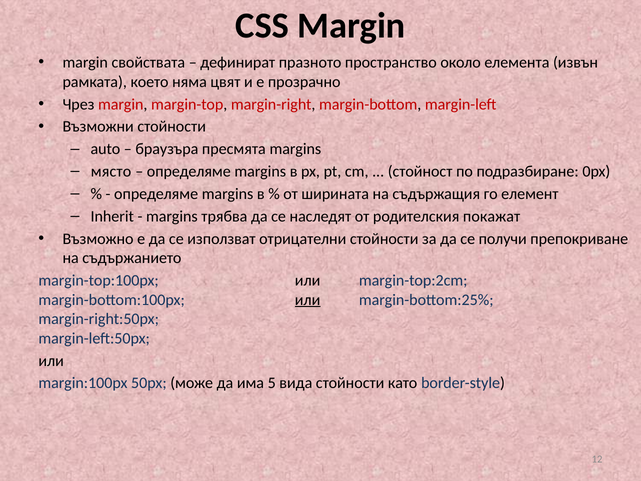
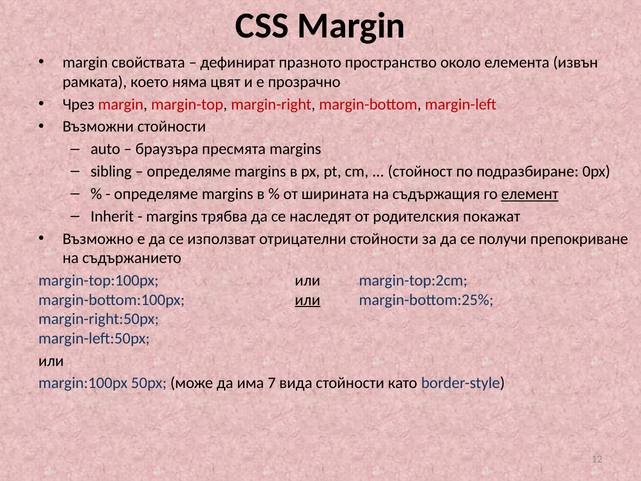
място: място -> sibling (111, 171)
елемент underline: none -> present (530, 194)
5: 5 -> 7 (272, 383)
